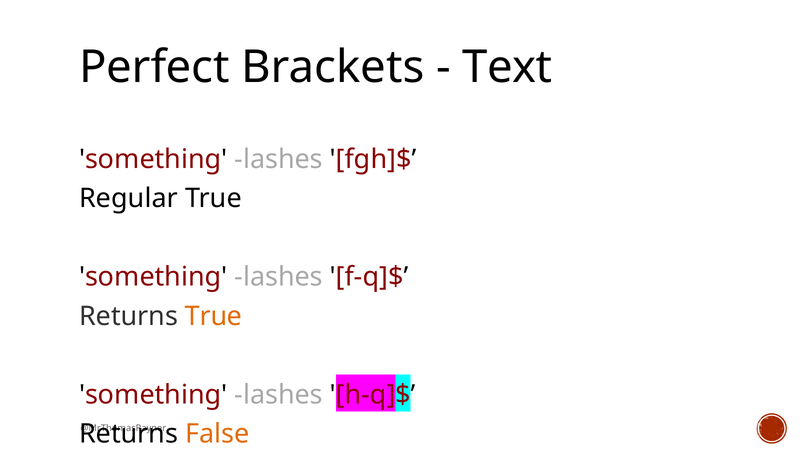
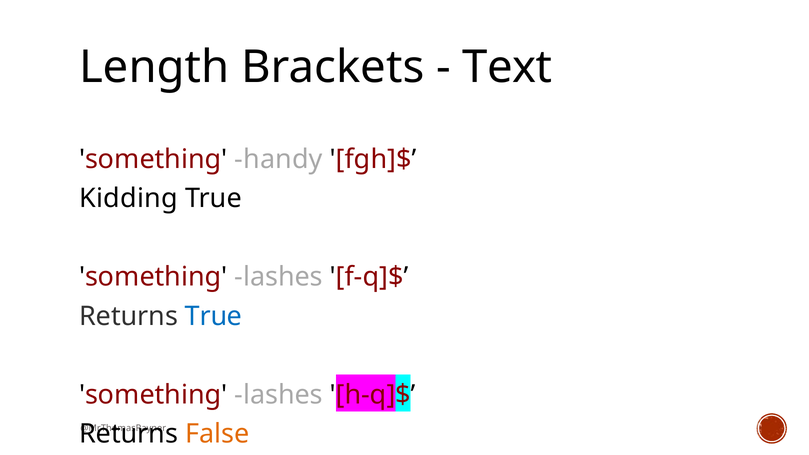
Perfect: Perfect -> Length (154, 67)
lashes: lashes -> handy (279, 159)
Regular: Regular -> Kidding (128, 198)
True colour: orange -> blue (214, 316)
